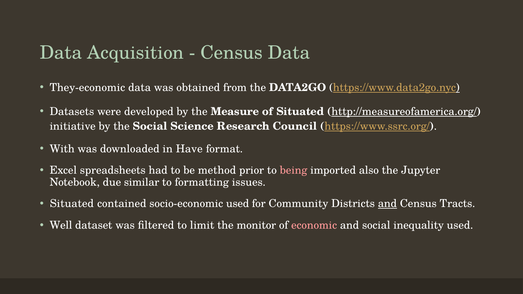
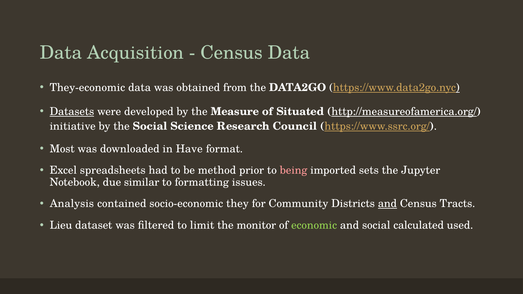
Datasets underline: none -> present (72, 112)
With: With -> Most (62, 149)
also: also -> sets (369, 171)
Situated: Situated -> Analysis (72, 204)
socio-economic used: used -> they (237, 204)
Well: Well -> Lieu (61, 225)
economic colour: pink -> light green (314, 225)
inequality: inequality -> calculated (419, 225)
